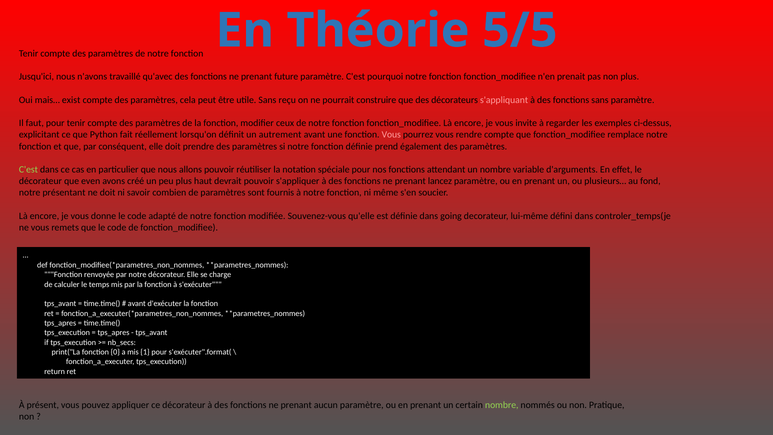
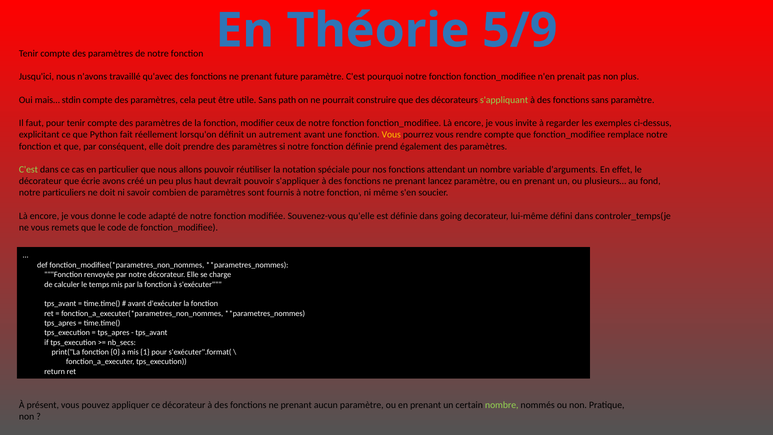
5/5: 5/5 -> 5/9 (520, 31)
exist: exist -> stdin (71, 100)
reçu: reçu -> path (287, 100)
s'appliquant colour: pink -> light green (504, 100)
Vous colour: pink -> yellow (391, 135)
even: even -> écrie (91, 181)
présentant: présentant -> particuliers (64, 193)
